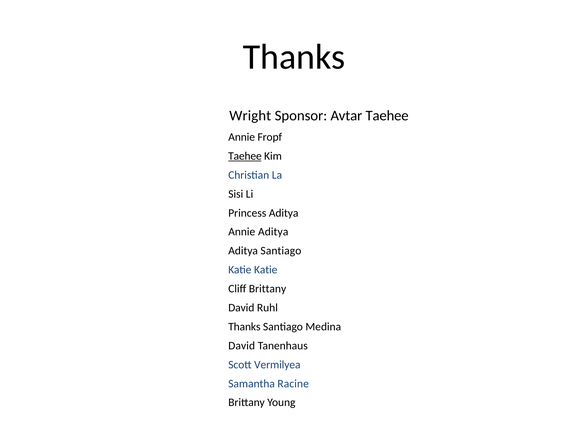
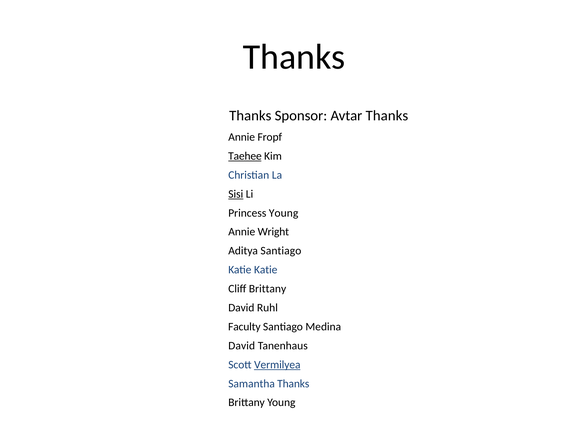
Wright: Wright -> Thanks (250, 116)
Avtar Taehee: Taehee -> Thanks (387, 116)
Sisi underline: none -> present (236, 194)
Princess Aditya: Aditya -> Young (284, 213)
Annie Aditya: Aditya -> Wright (273, 232)
Thanks: Thanks -> Faculty (244, 327)
Vermilyea underline: none -> present (277, 365)
Samantha Racine: Racine -> Thanks (293, 384)
